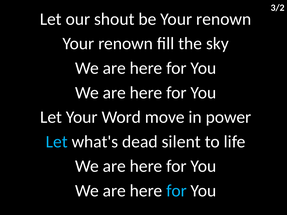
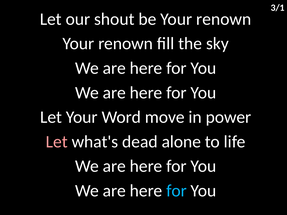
3/2: 3/2 -> 3/1 (278, 8)
Let colour: light blue -> pink (57, 142)
silent: silent -> alone (181, 142)
